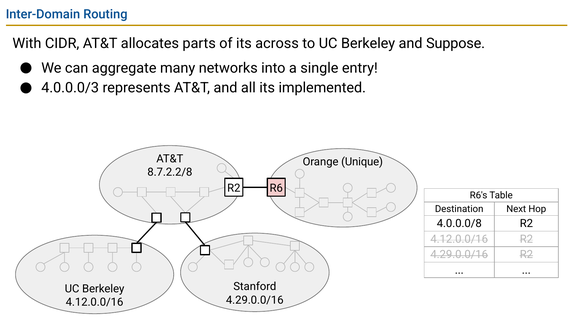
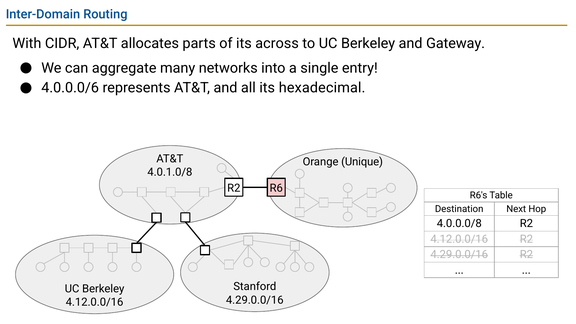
Suppose: Suppose -> Gateway (456, 43)
4.0.0.0/3: 4.0.0.0/3 -> 4.0.0.0/6 (70, 88)
implemented: implemented -> hexadecimal (322, 88)
8.7.2.2/8: 8.7.2.2/8 -> 4.0.1.0/8 (170, 172)
